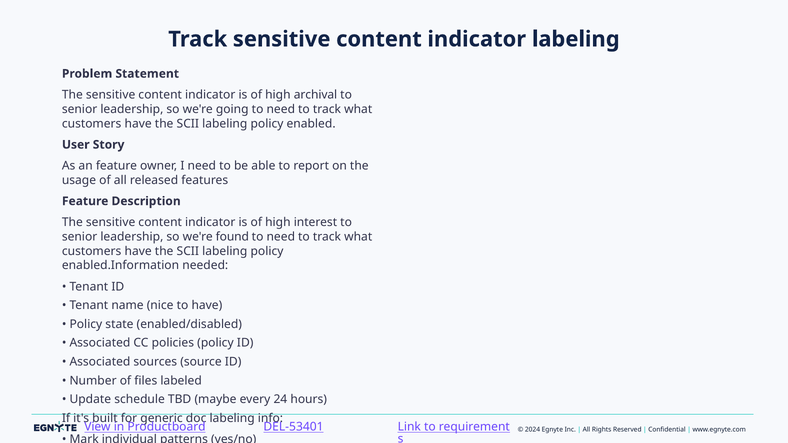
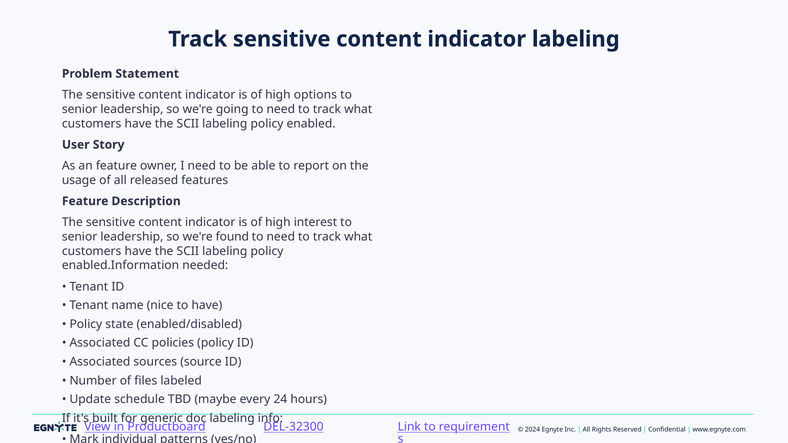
archival: archival -> options (315, 95)
DEL-53401: DEL-53401 -> DEL-32300 (293, 427)
